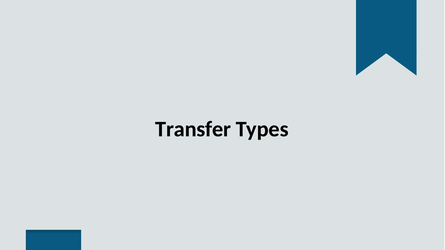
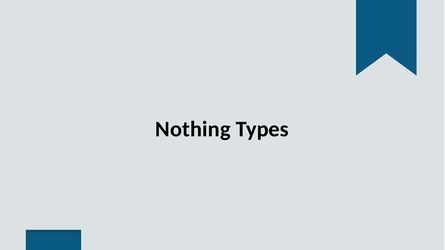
Transfer: Transfer -> Nothing (193, 129)
